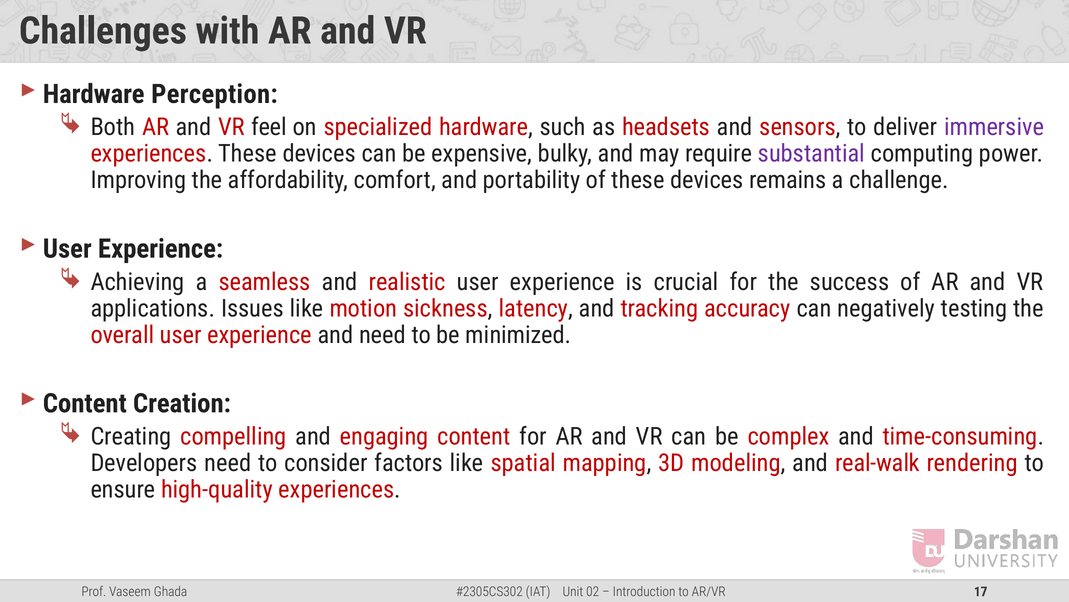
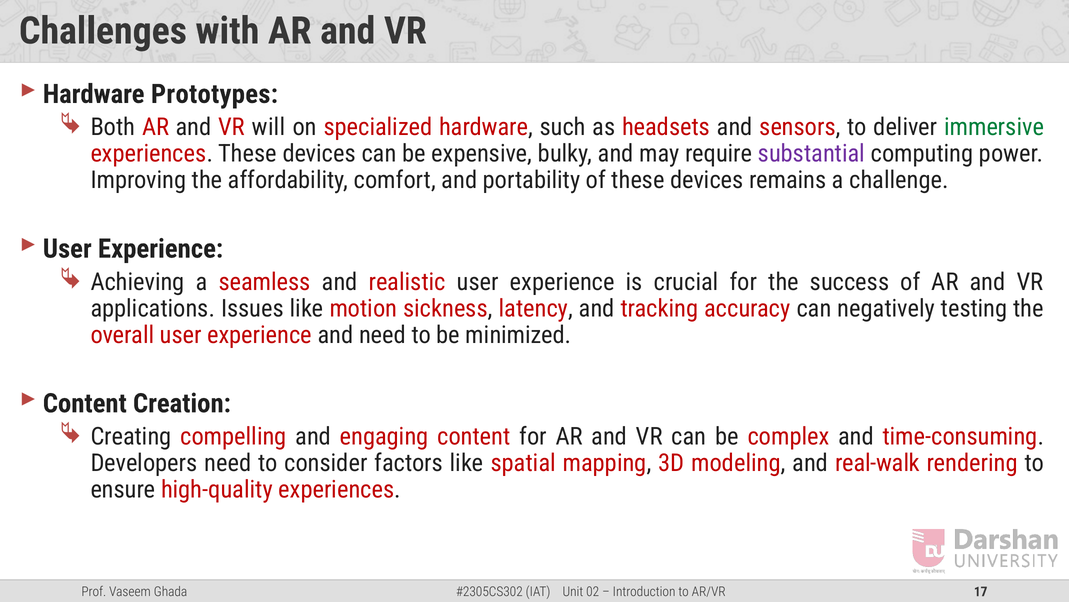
Perception: Perception -> Prototypes (214, 94)
feel: feel -> will (269, 127)
immersive colour: purple -> green (994, 127)
